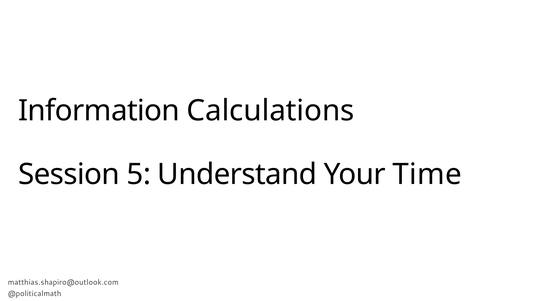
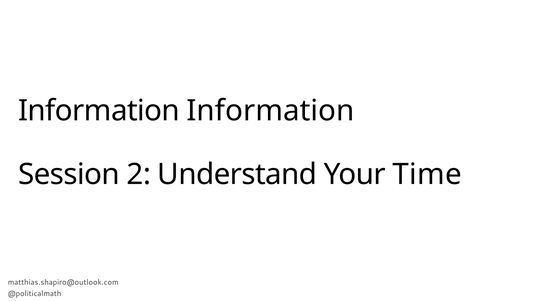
Information Calculations: Calculations -> Information (270, 111)
5: 5 -> 2 (139, 175)
